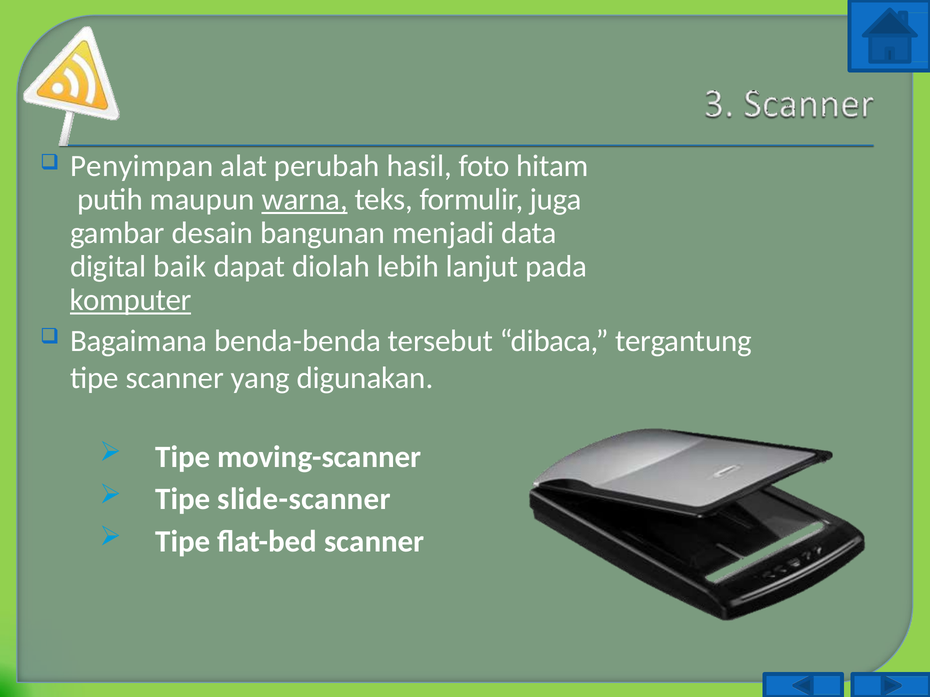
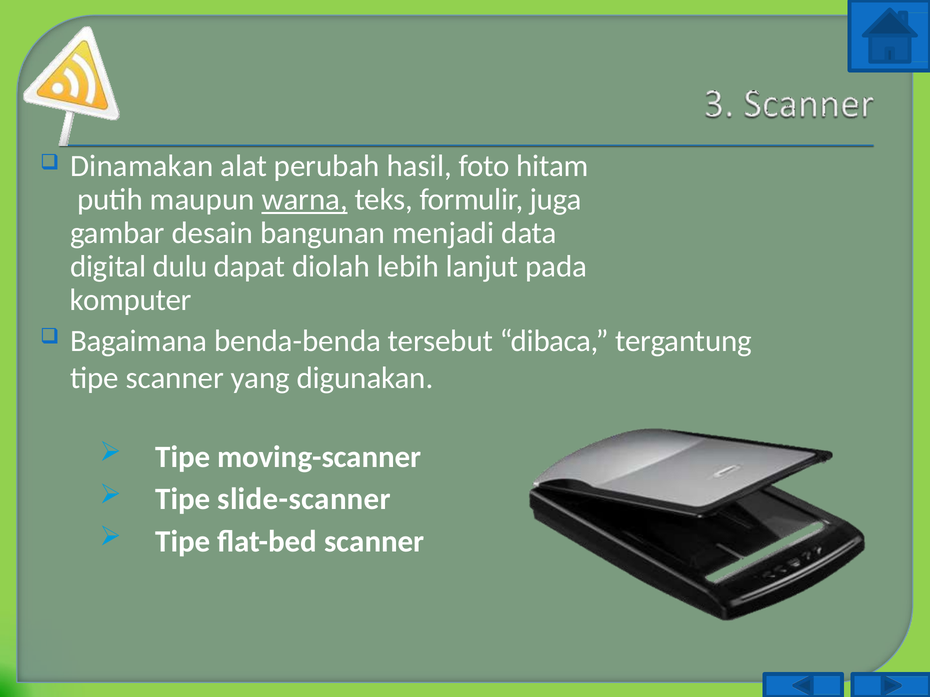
Penyimpan: Penyimpan -> Dinamakan (142, 166)
baik: baik -> dulu (180, 267)
komputer underline: present -> none (131, 300)
